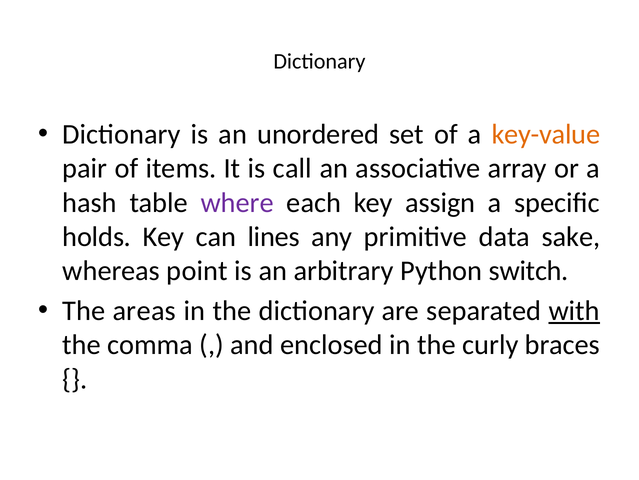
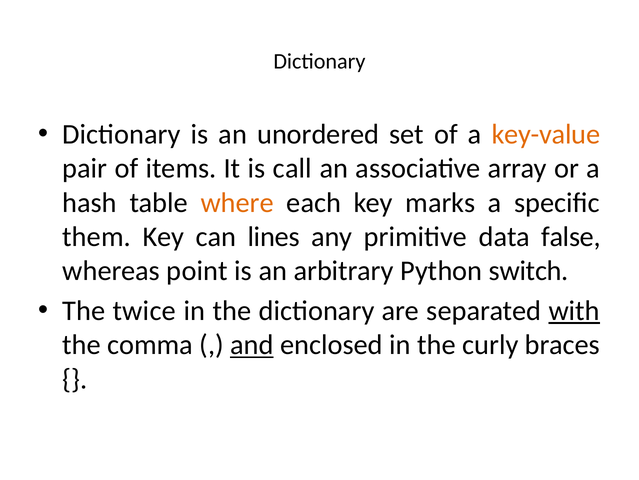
where colour: purple -> orange (237, 202)
assign: assign -> marks (440, 202)
holds: holds -> them (97, 236)
sake: sake -> false (571, 236)
areas: areas -> twice (144, 310)
and underline: none -> present (252, 344)
